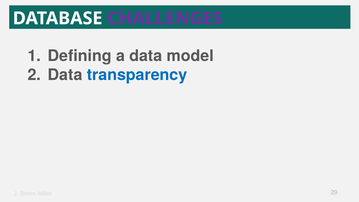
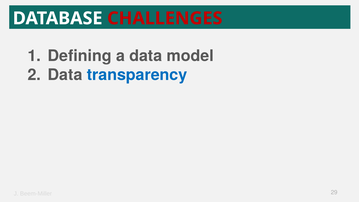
CHALLENGES colour: purple -> red (165, 18)
